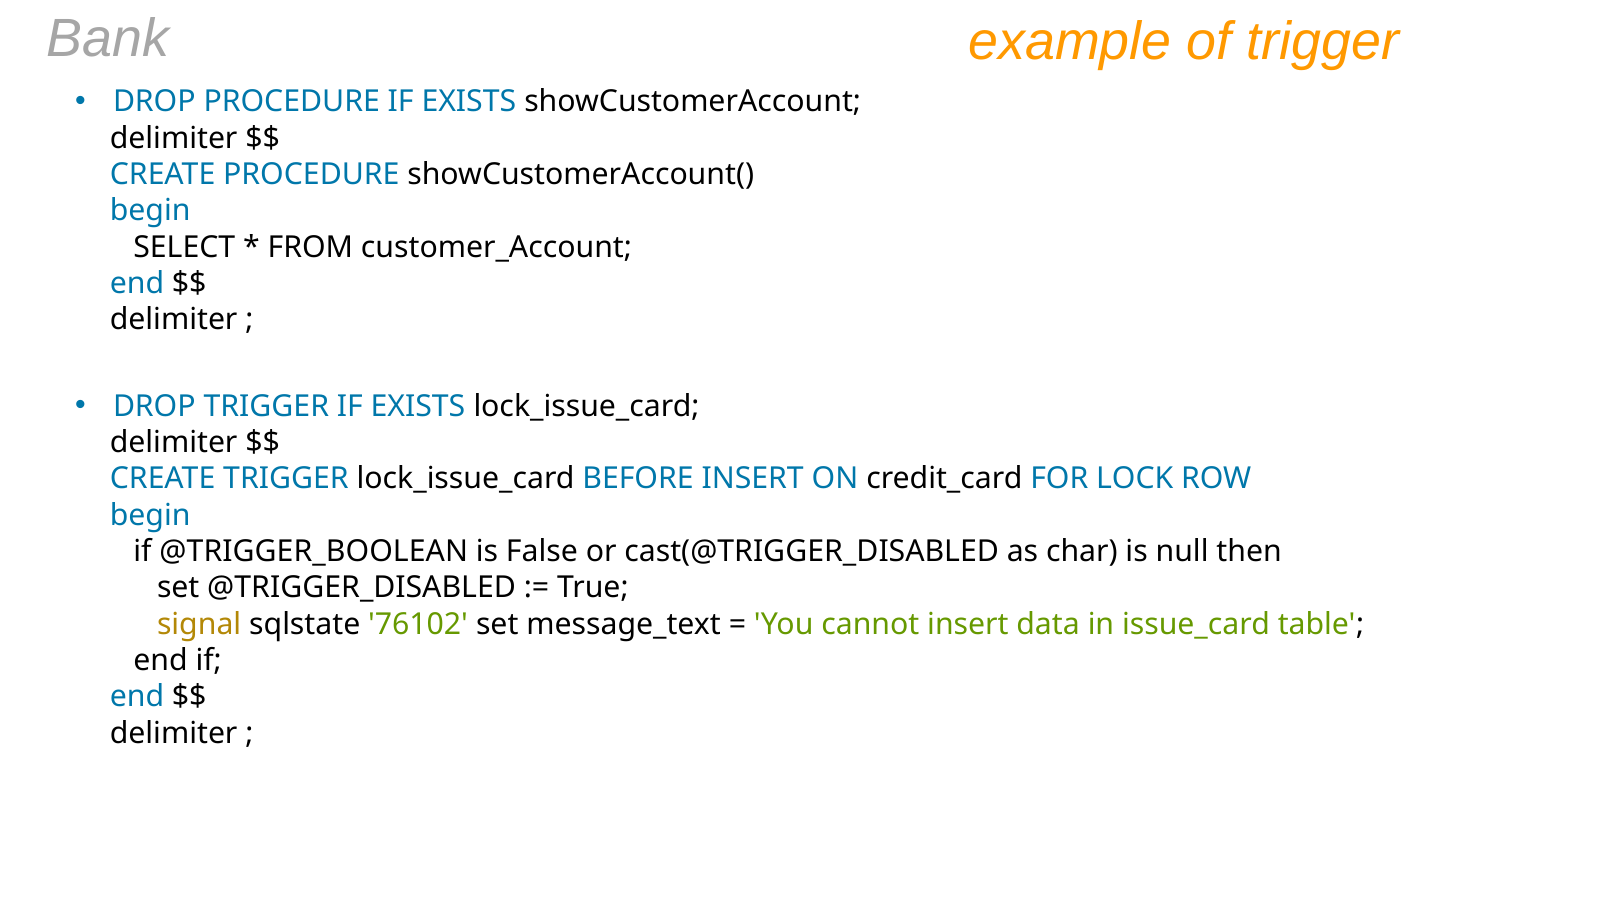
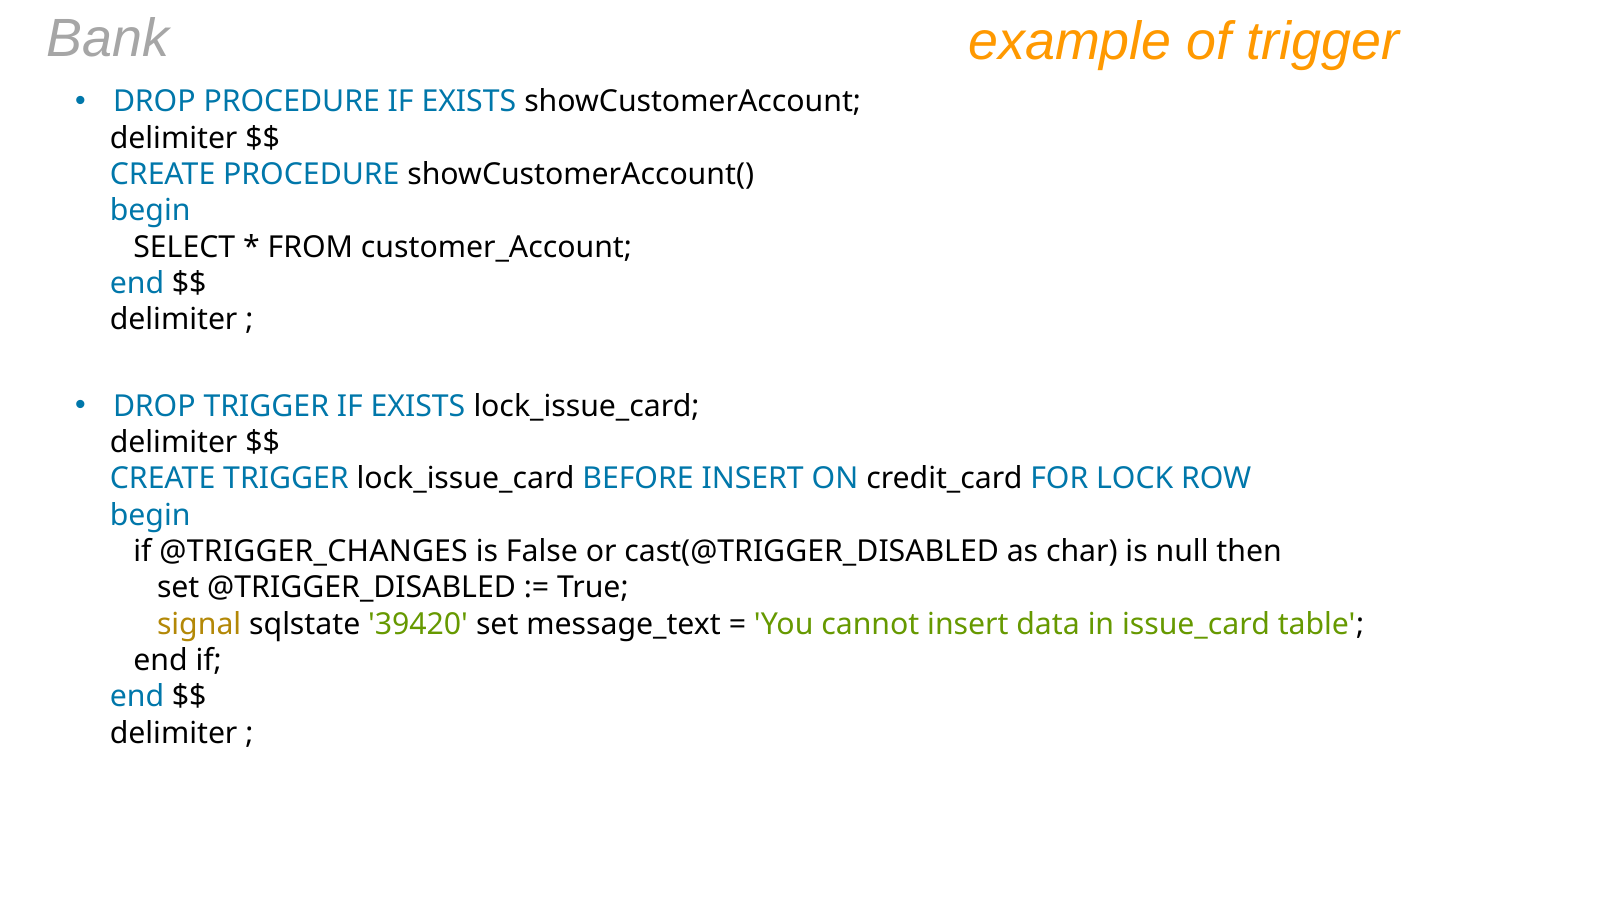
@TRIGGER_BOOLEAN: @TRIGGER_BOOLEAN -> @TRIGGER_CHANGES (314, 551)
76102: 76102 -> 39420 (418, 624)
